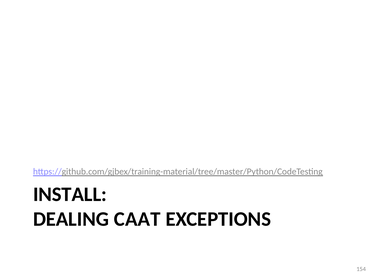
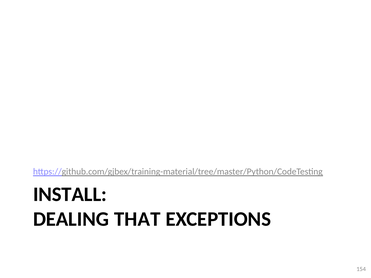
CAAT: CAAT -> THAT (137, 219)
